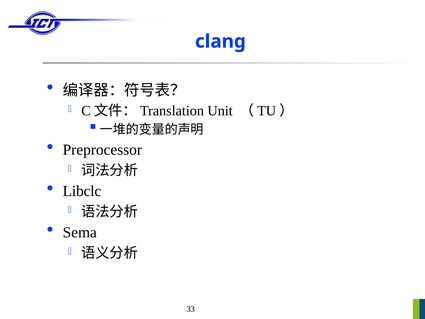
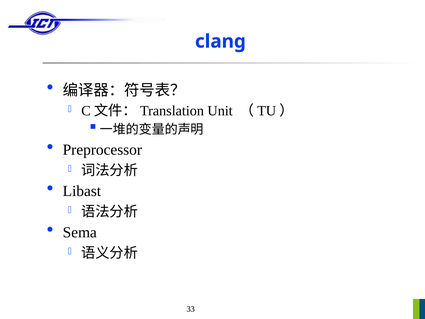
Libclc: Libclc -> Libast (82, 191)
